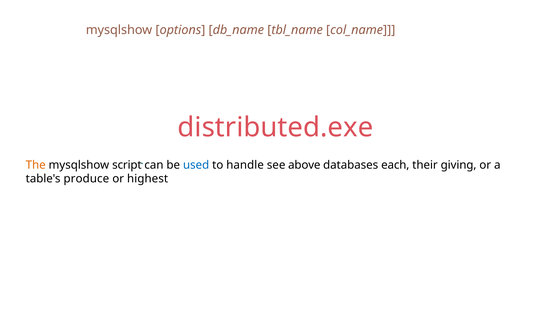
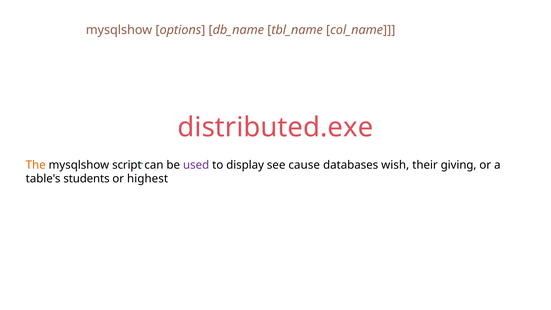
used colour: blue -> purple (196, 165)
handle: handle -> display (245, 165)
above: above -> cause (304, 165)
each: each -> wish (395, 165)
produce: produce -> students (86, 179)
